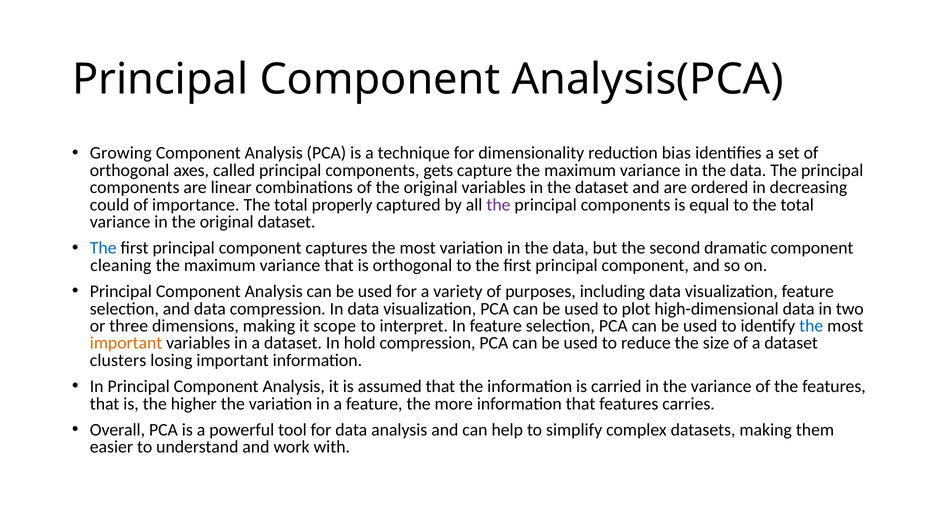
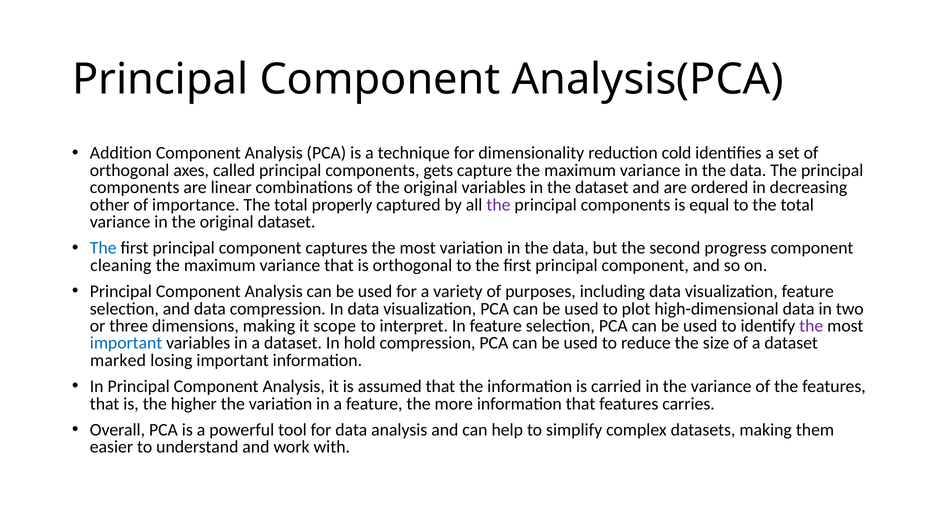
Growing: Growing -> Addition (121, 153)
bias: bias -> cold (677, 153)
could: could -> other (110, 205)
dramatic: dramatic -> progress (736, 248)
the colour: blue -> purple (811, 326)
important colour: orange -> blue (126, 343)
clusters: clusters -> marked (118, 360)
